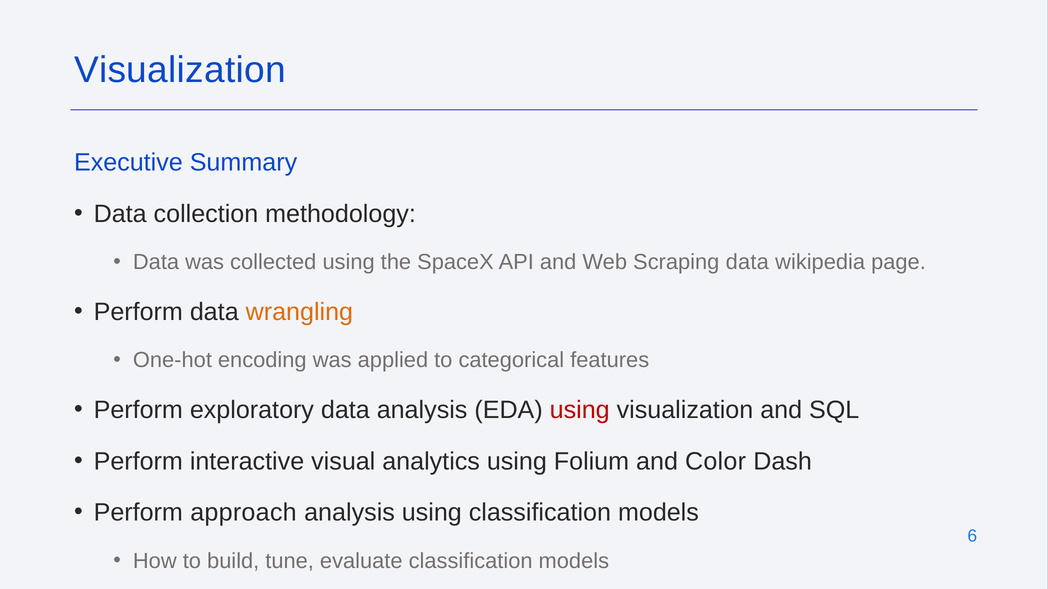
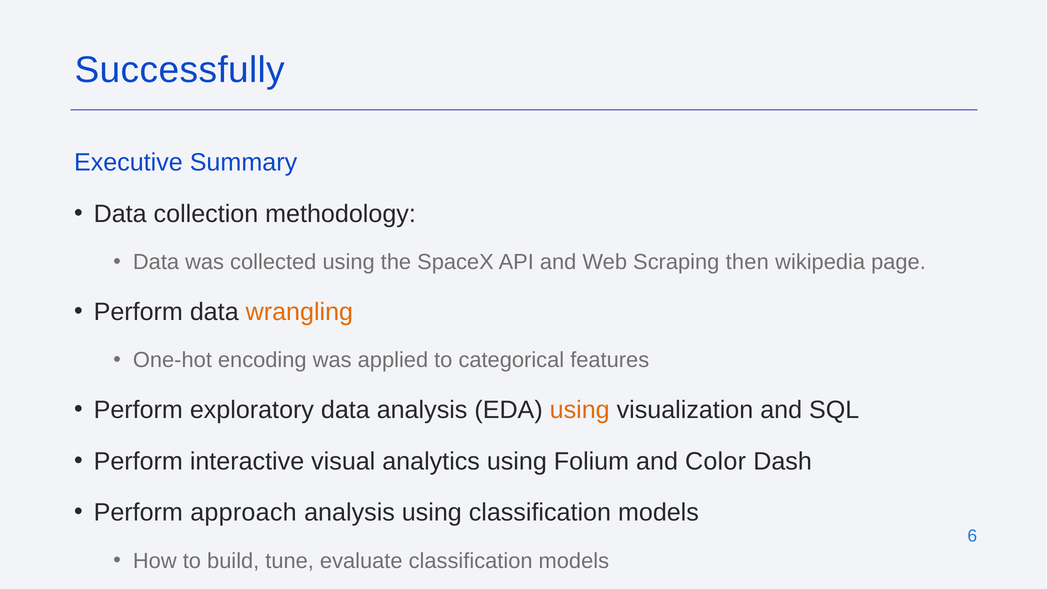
Visualization: Visualization -> Successfully (180, 70)
Scraping data: data -> then (747, 262)
using colour: red -> orange (580, 410)
